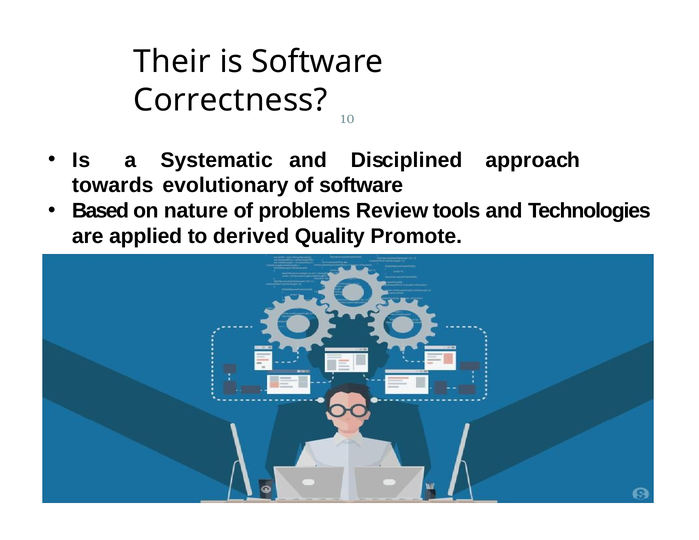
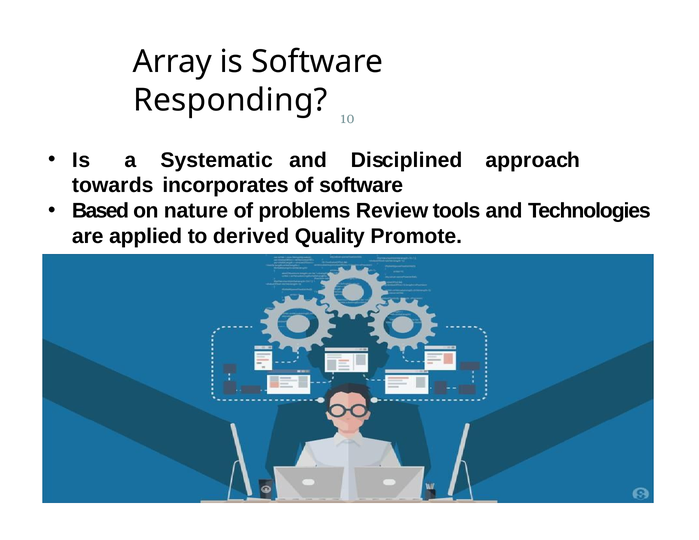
Their: Their -> Array (172, 62)
Correctness: Correctness -> Responding (230, 100)
evolutionary: evolutionary -> incorporates (226, 186)
